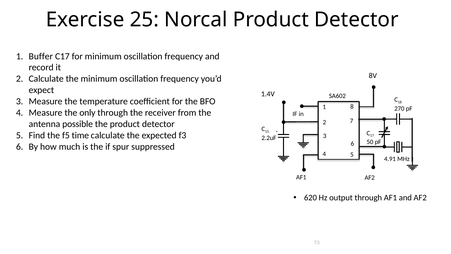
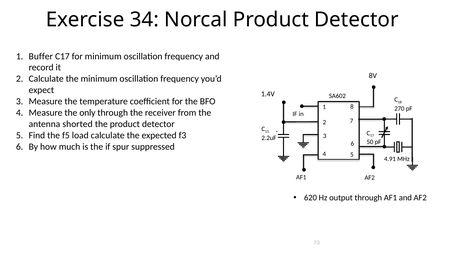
25: 25 -> 34 (144, 20)
possible: possible -> shorted (78, 124)
time: time -> load (80, 135)
